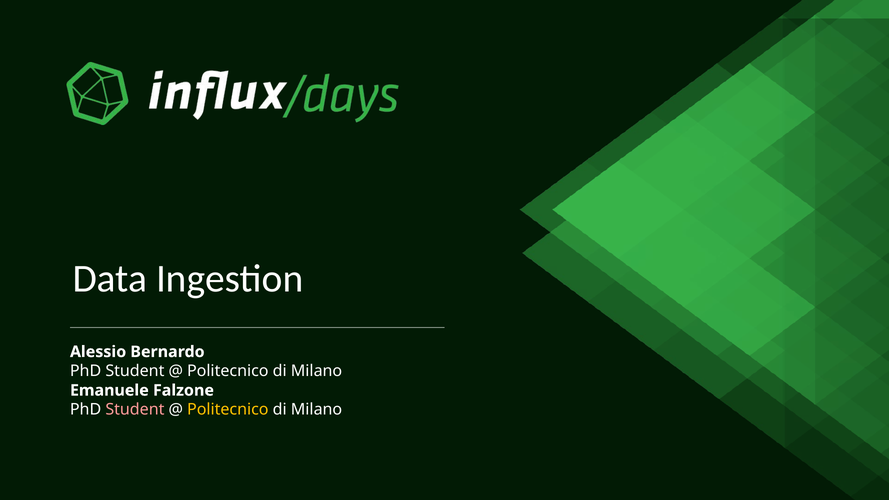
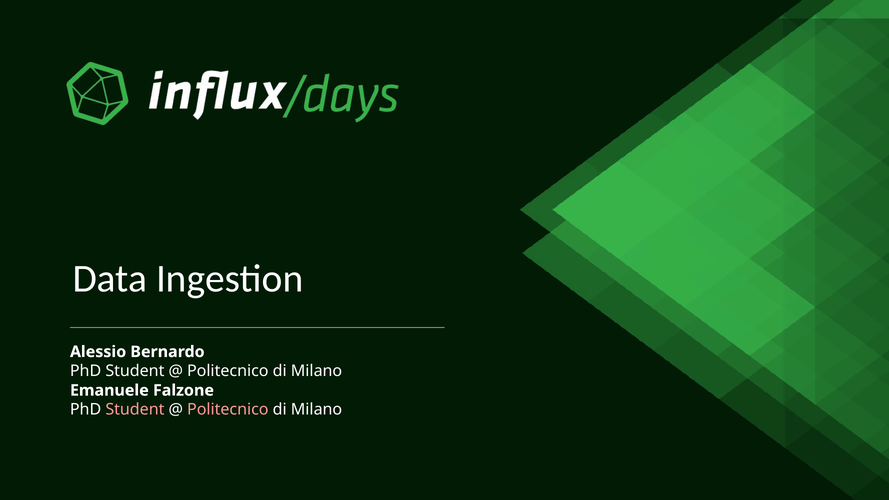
Politecnico colour: yellow -> pink (228, 410)
